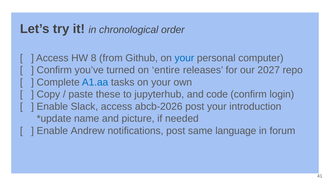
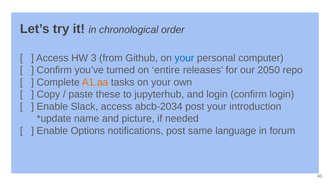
8: 8 -> 3 (94, 58)
2027: 2027 -> 2050 (269, 70)
A1.aa colour: blue -> orange (95, 82)
and code: code -> login (217, 94)
abcb-2026: abcb-2026 -> abcb-2034 (159, 106)
Andrew: Andrew -> Options (88, 130)
